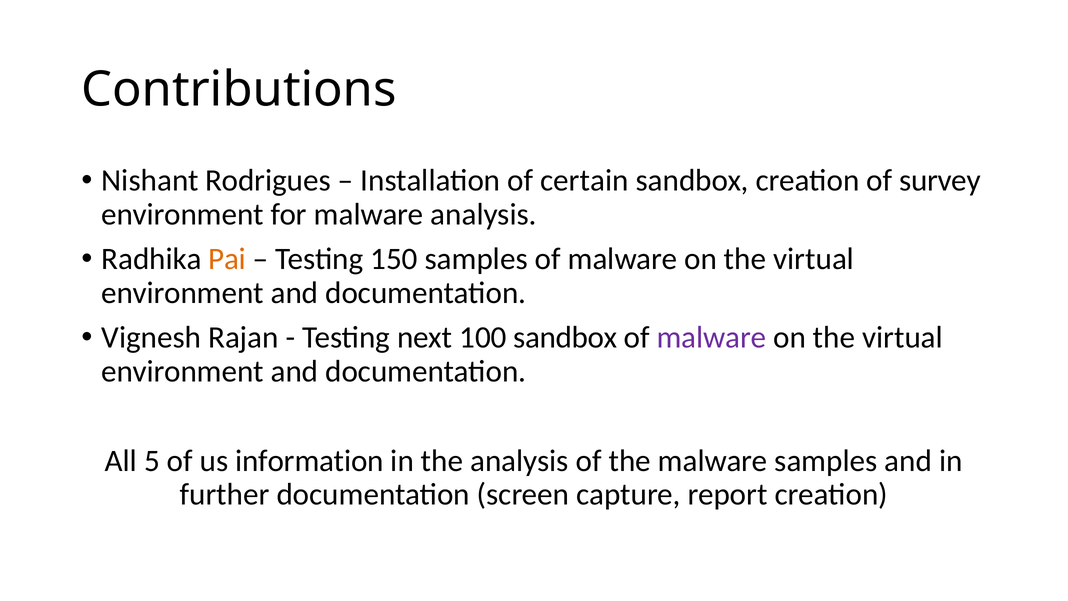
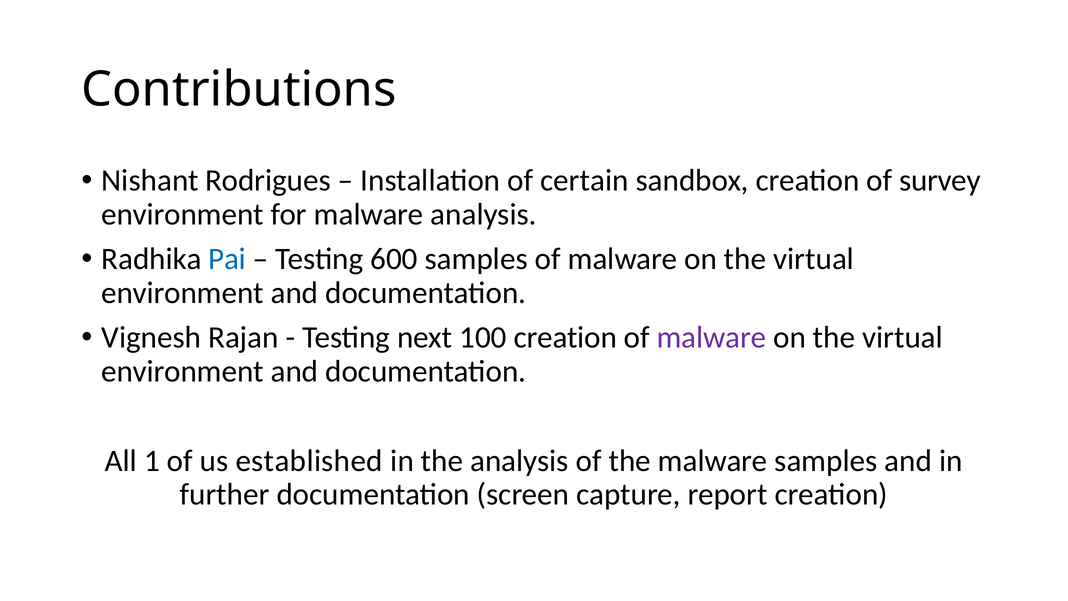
Pai colour: orange -> blue (227, 259)
150: 150 -> 600 (394, 259)
100 sandbox: sandbox -> creation (565, 337)
5: 5 -> 1 (152, 461)
information: information -> established (309, 461)
